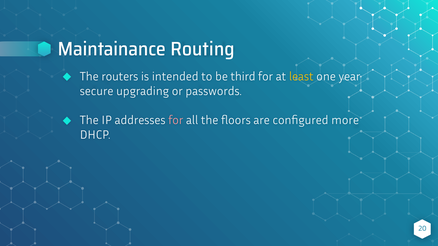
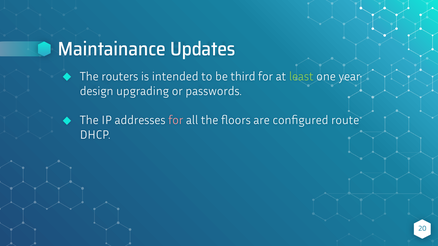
Routing: Routing -> Updates (203, 49)
least colour: yellow -> light green (301, 77)
secure: secure -> design (97, 91)
more: more -> route (345, 120)
